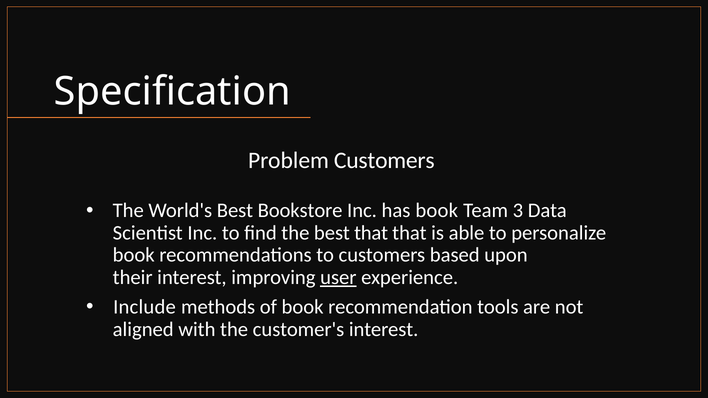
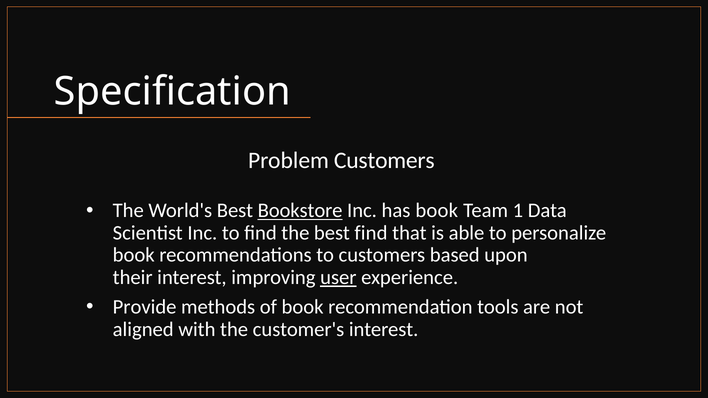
Bookstore underline: none -> present (300, 211)
3: 3 -> 1 (518, 211)
best that: that -> find (371, 233)
Include: Include -> Provide (145, 307)
